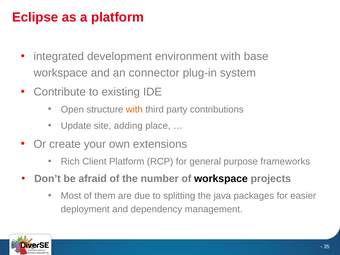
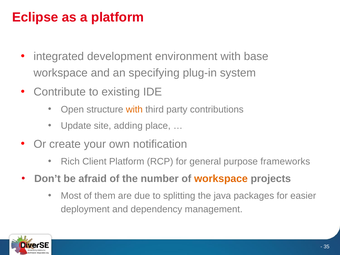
connector: connector -> specifying (154, 73)
extensions: extensions -> notification (160, 144)
workspace colour: black -> orange (221, 179)
